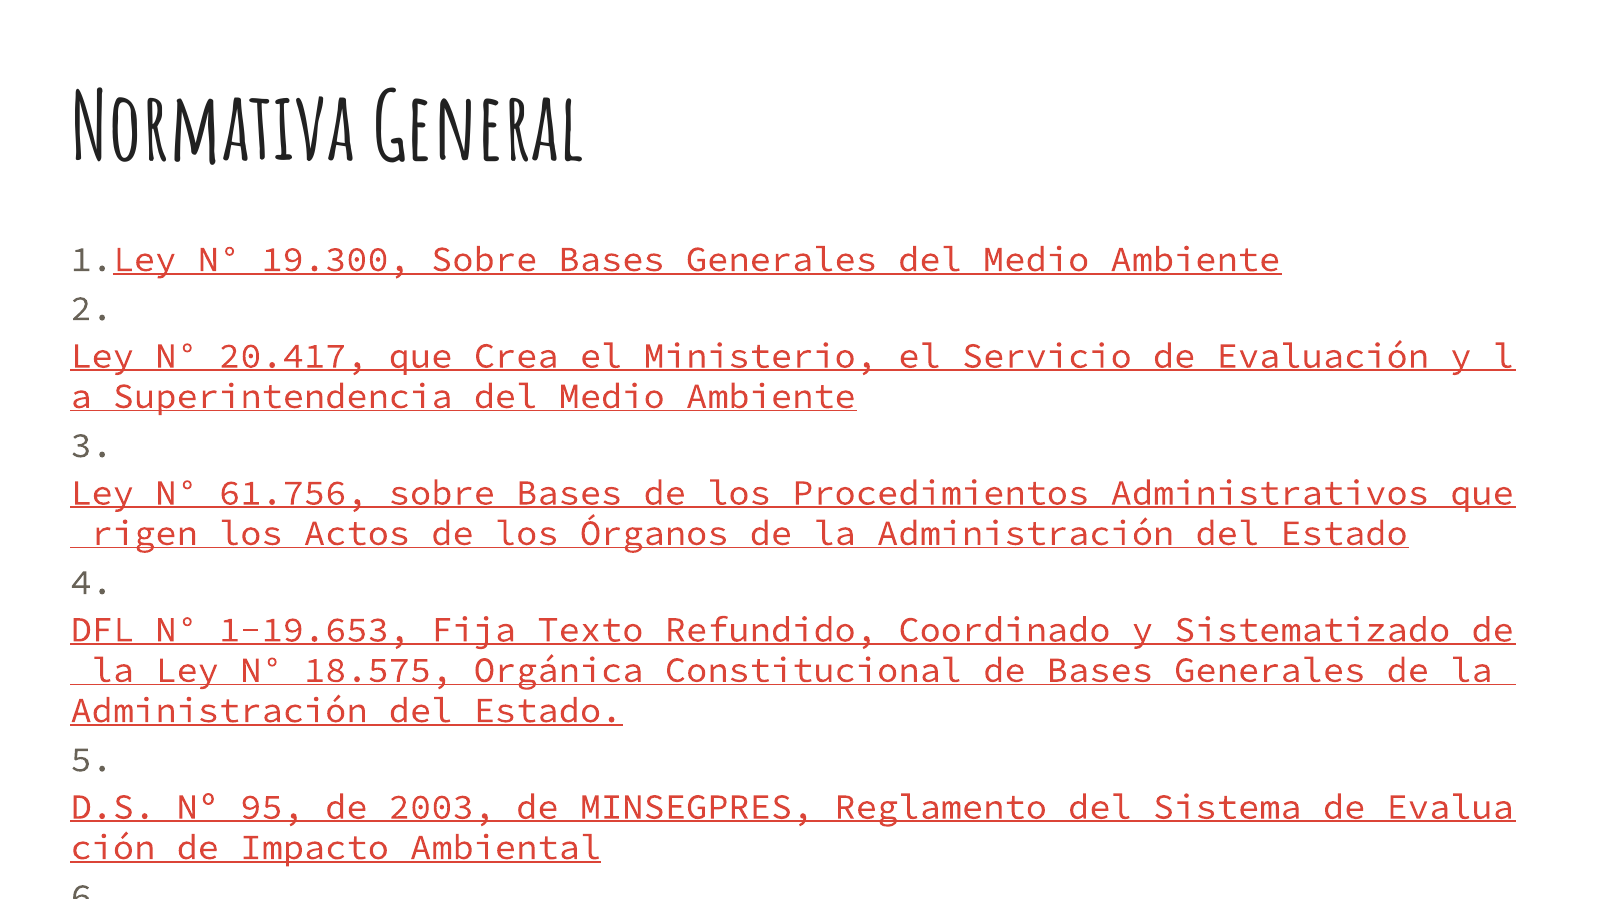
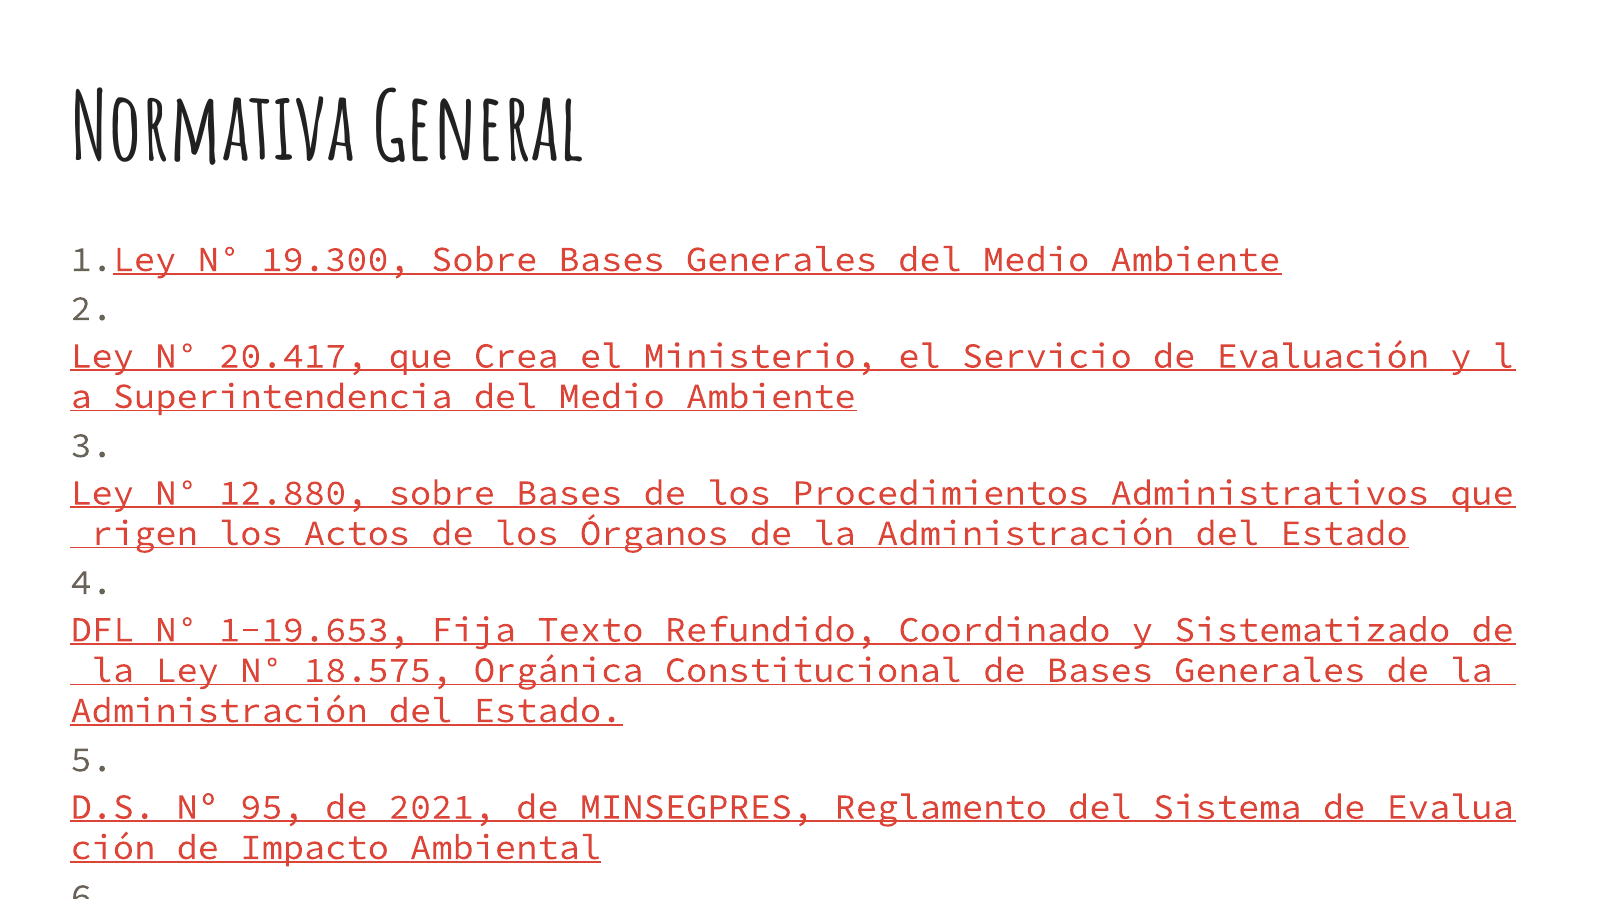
61.756: 61.756 -> 12.880 (293, 493)
2003: 2003 -> 2021 (442, 807)
